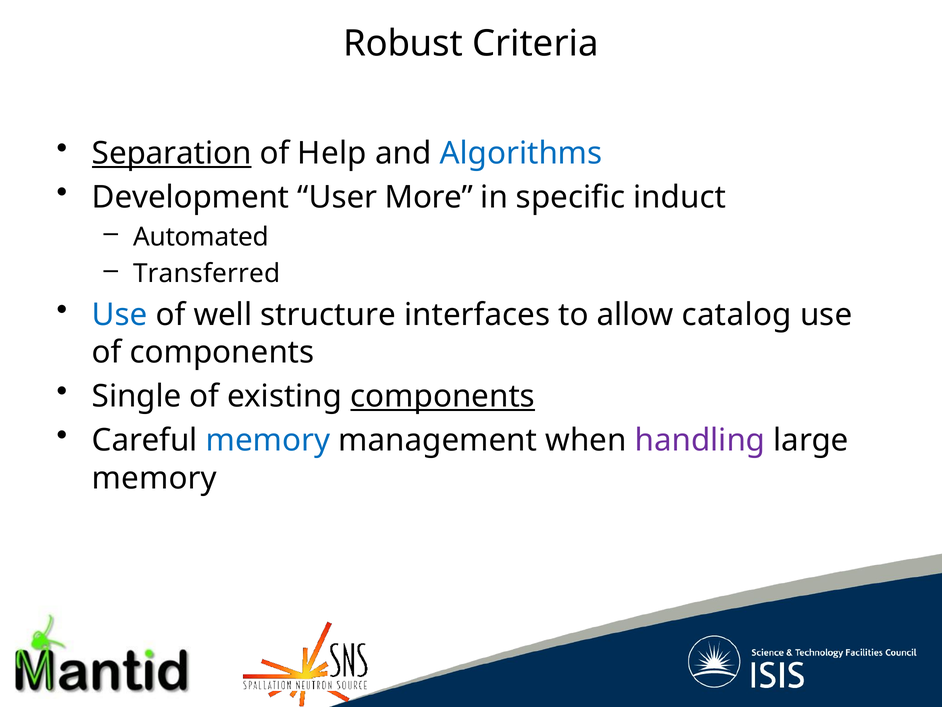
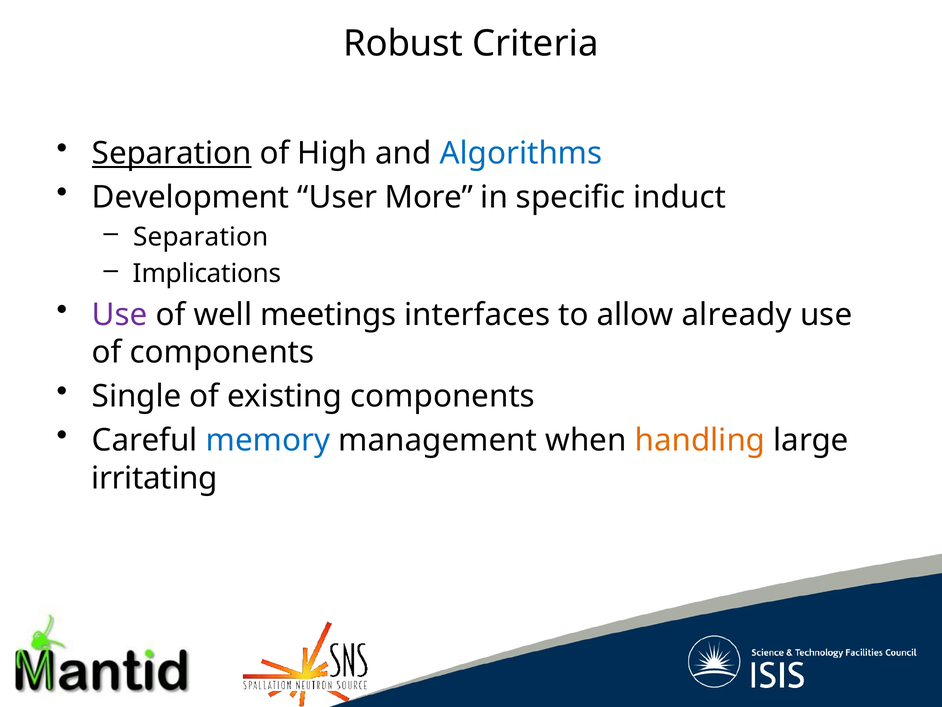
Help: Help -> High (332, 153)
Automated: Automated -> Separation (201, 237)
Transferred: Transferred -> Implications (207, 273)
Use colour: blue -> purple (120, 315)
structure: structure -> meetings (328, 315)
catalog: catalog -> already (737, 315)
components underline: present -> none (443, 396)
handling colour: purple -> orange (700, 440)
memory: memory -> irritating (154, 478)
